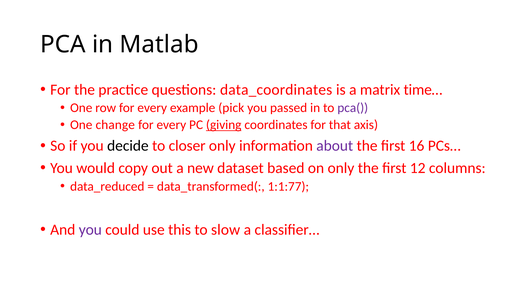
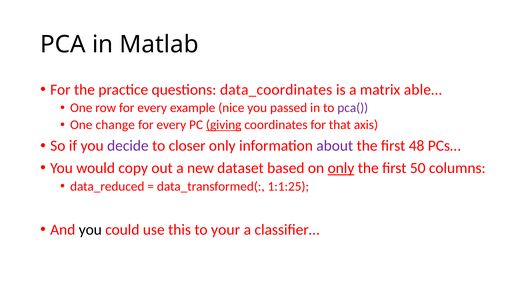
time…: time… -> able… (423, 89)
pick: pick -> nice (231, 108)
decide colour: black -> purple (128, 146)
16: 16 -> 48 (417, 146)
only underline: none -> present (341, 168)
12: 12 -> 50 (418, 168)
1:1:77: 1:1:77 -> 1:1:25 (288, 186)
you colour: purple -> black (90, 229)
slow: slow -> your (226, 229)
